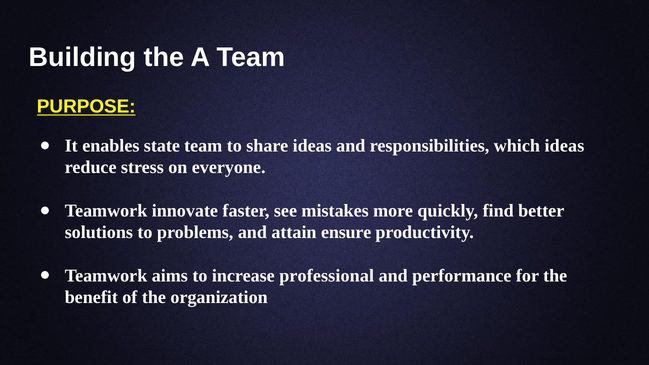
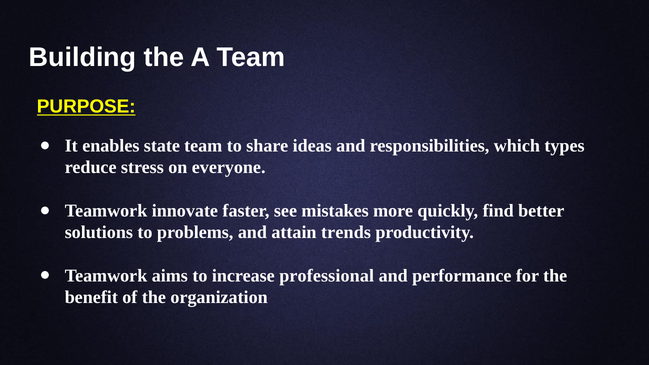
which ideas: ideas -> types (564, 146)
ensure: ensure -> trends (346, 232)
